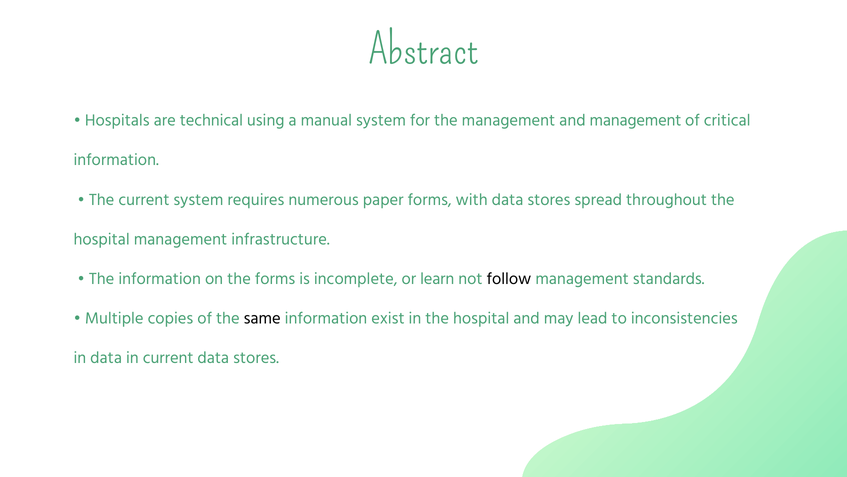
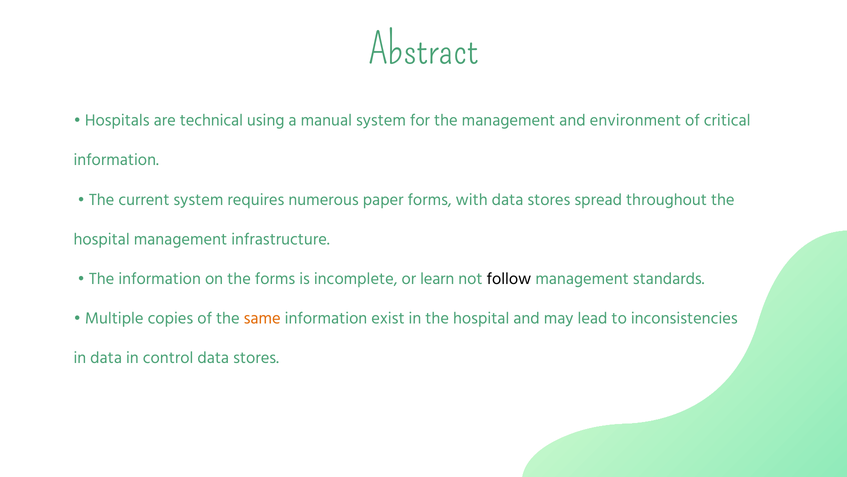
and management: management -> environment (635, 120)
same colour: black -> orange (262, 318)
in current: current -> control (168, 358)
